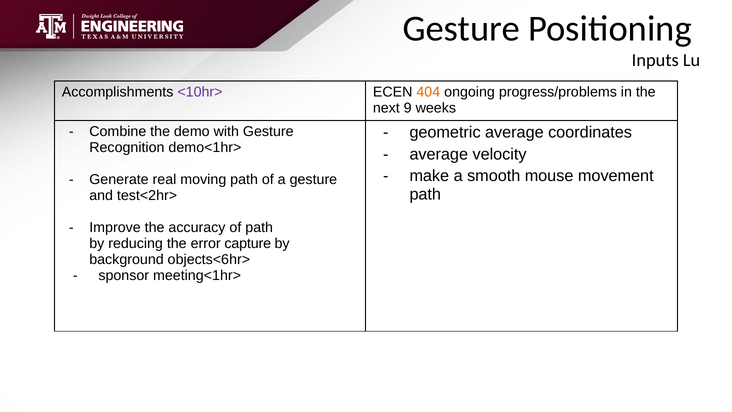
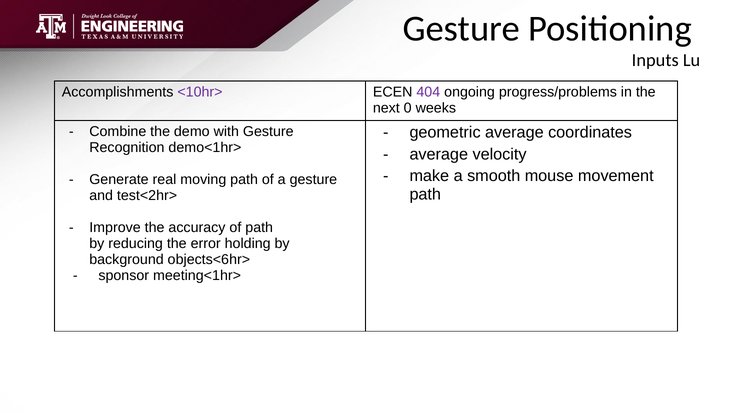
404 colour: orange -> purple (428, 92)
9: 9 -> 0 (408, 108)
capture: capture -> holding (248, 243)
